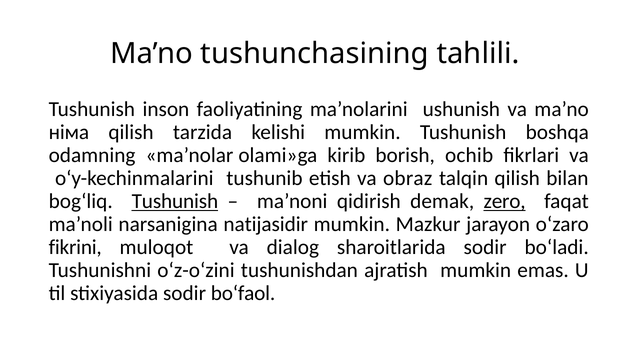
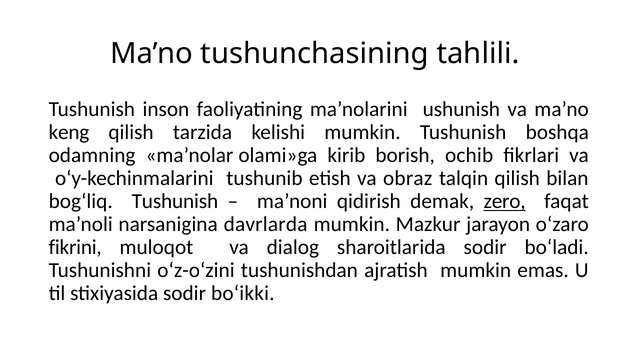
нiма: нiма -> keng (69, 132)
Tushunish underline: present -> none (175, 201)
natijasidir: natijasidir -> davrlarda (266, 224)
bo‘faol: bo‘faol -> bo‘ikki (243, 293)
